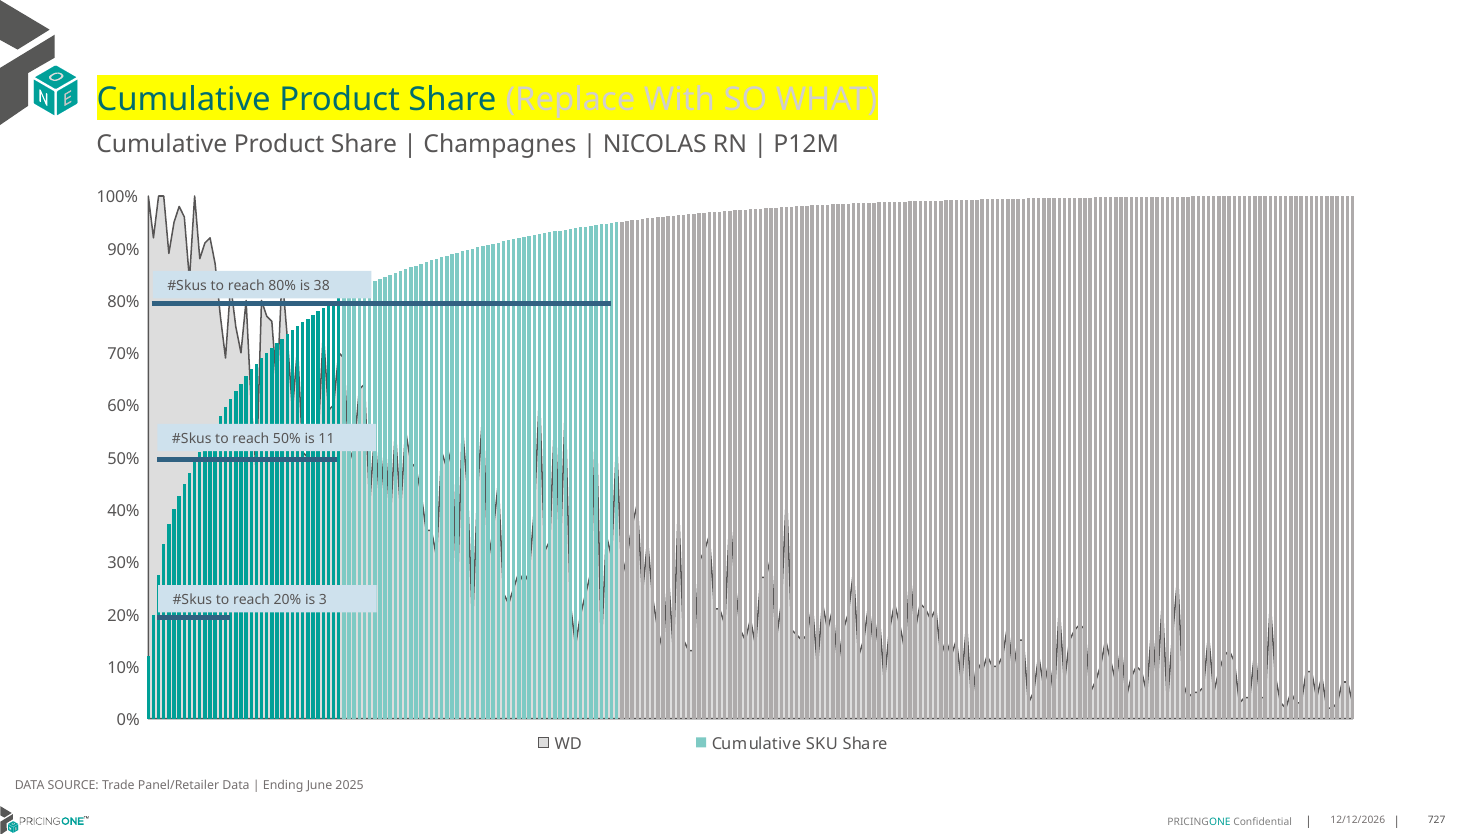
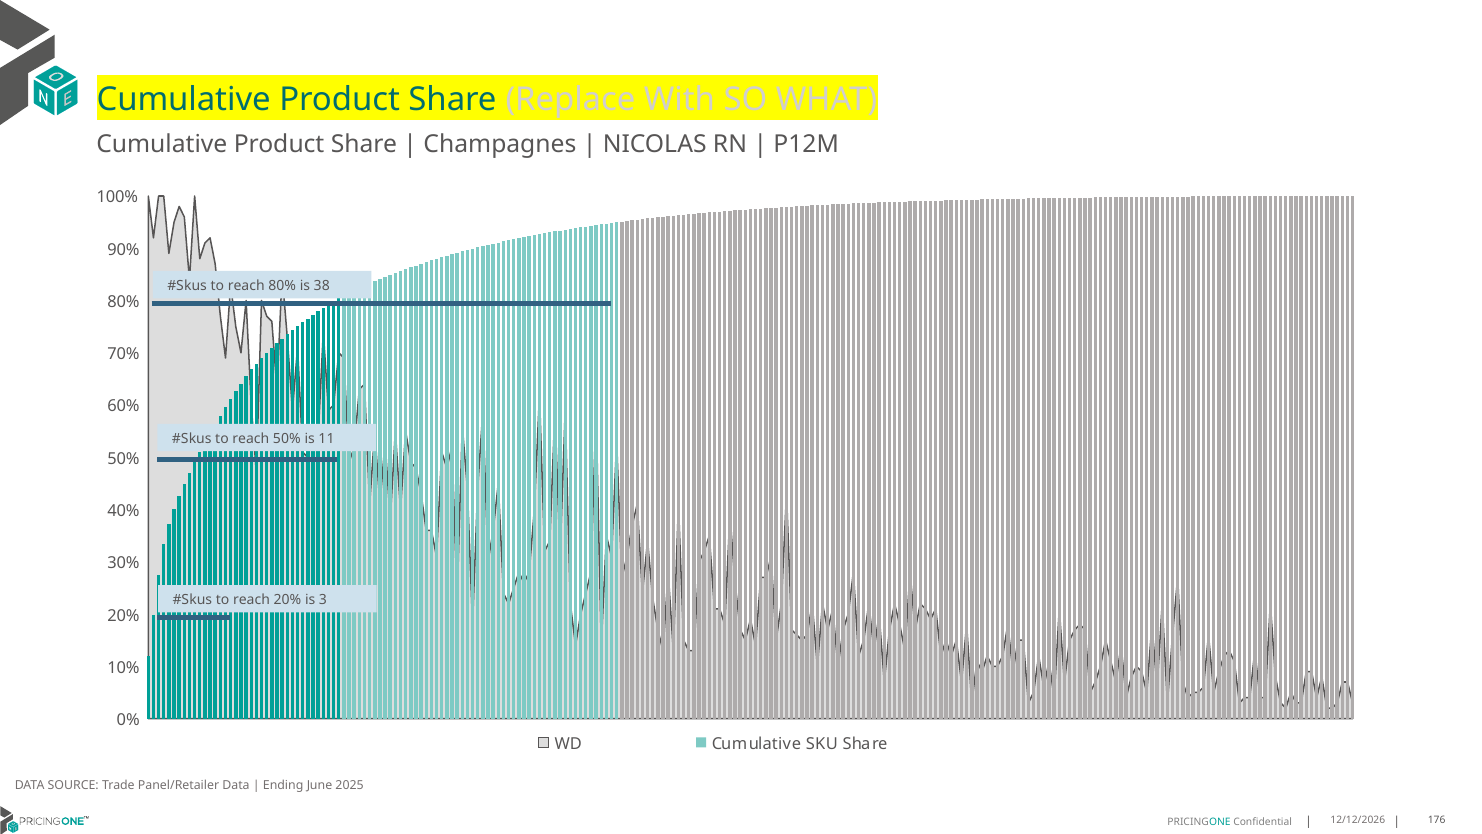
727: 727 -> 176 (1437, 820)
